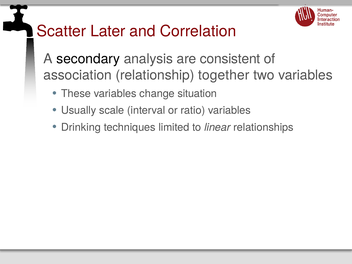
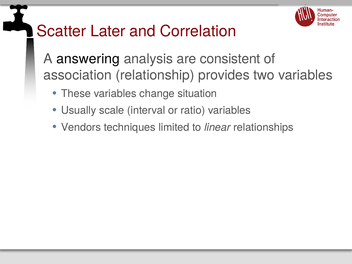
secondary: secondary -> answering (88, 59)
together: together -> provides (224, 75)
Drinking: Drinking -> Vendors (81, 127)
